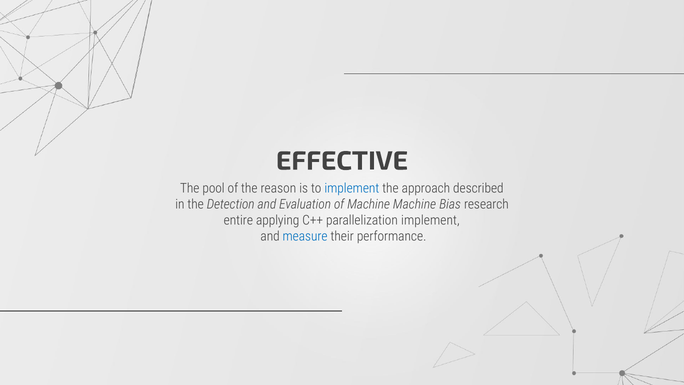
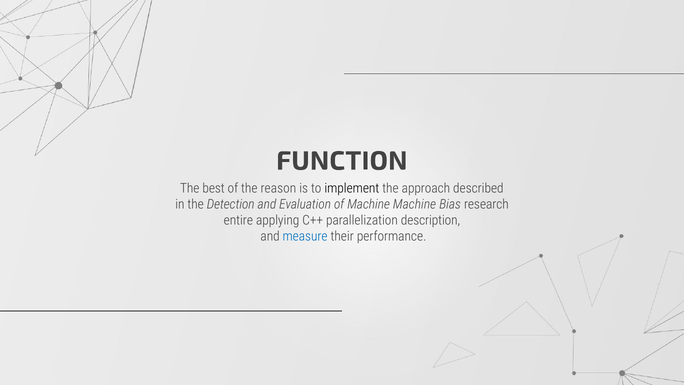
EFFECTIVE: EFFECTIVE -> FUNCTION (342, 161)
pool: pool -> best (214, 188)
implement colour: blue -> black (352, 188)
parallelization implement: implement -> description (430, 220)
